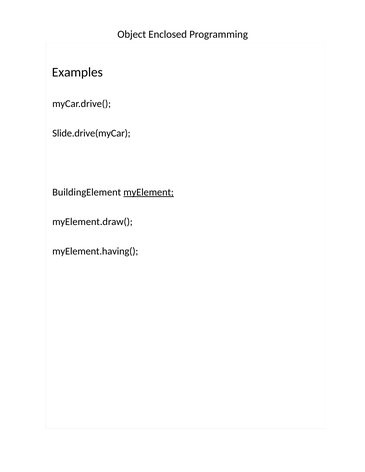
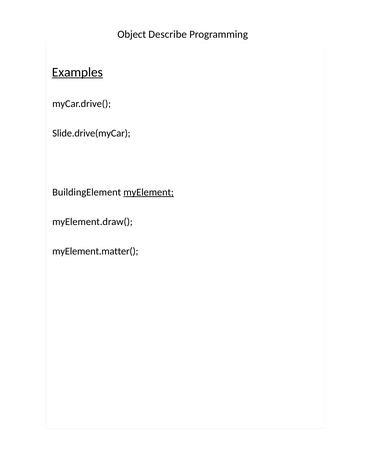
Enclosed: Enclosed -> Describe (168, 34)
Examples underline: none -> present (77, 72)
myElement.having(: myElement.having( -> myElement.matter( (95, 251)
